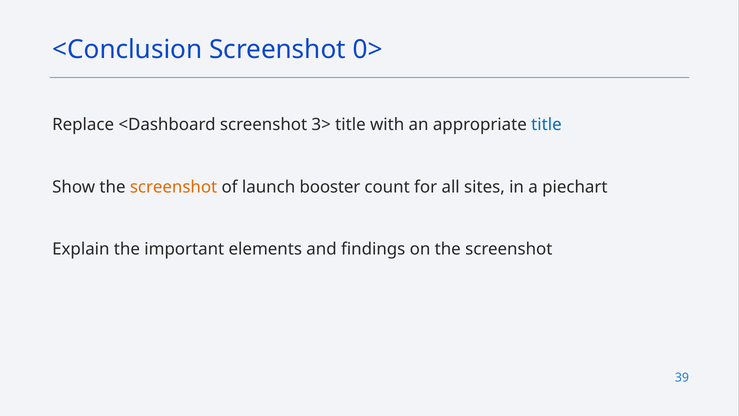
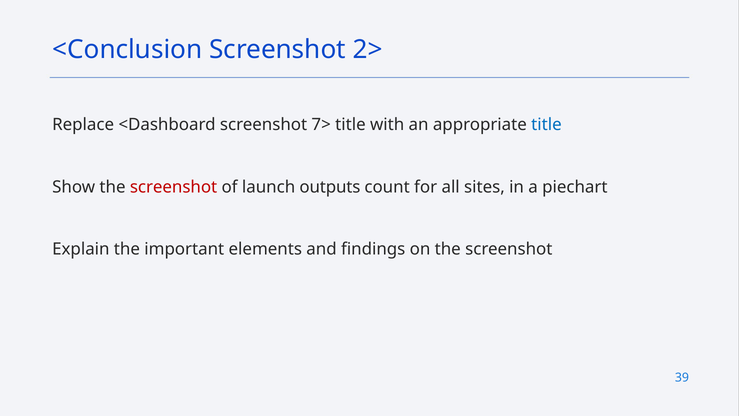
0>: 0> -> 2> (368, 49)
3>: 3> -> 7> (321, 125)
screenshot colour: orange -> red (174, 187)
booster: booster -> outputs (330, 187)
